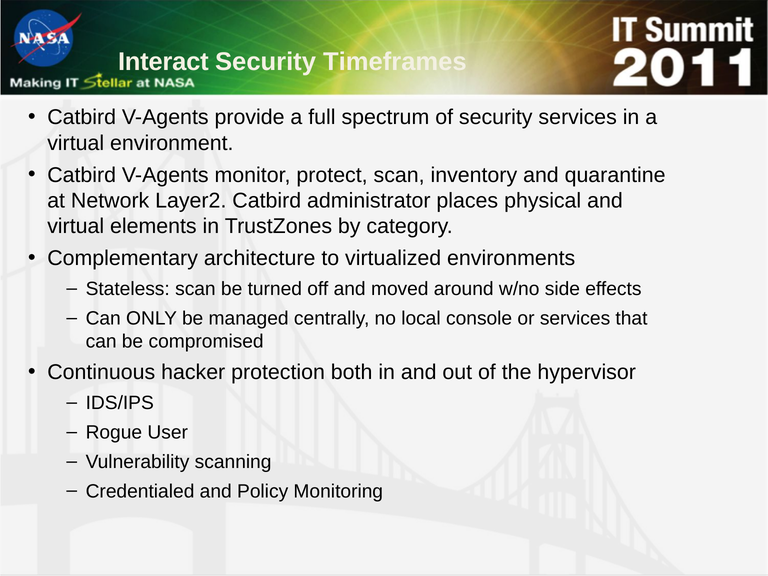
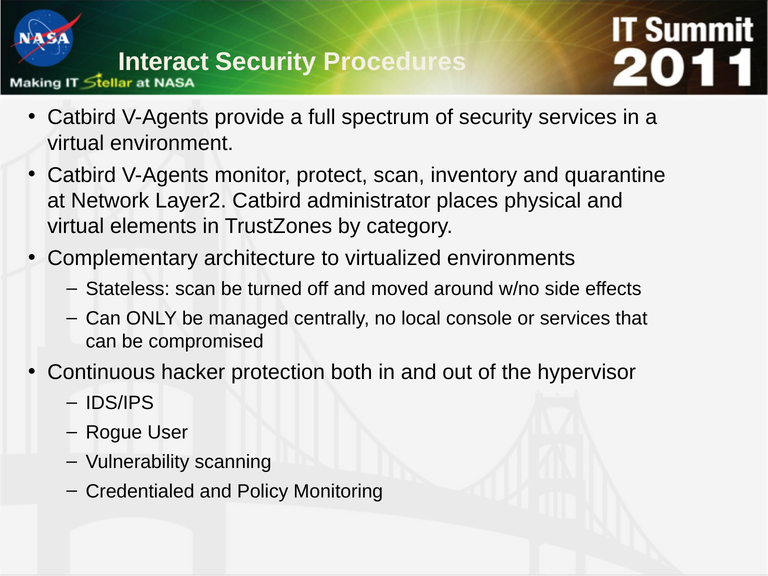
Timeframes: Timeframes -> Procedures (395, 62)
